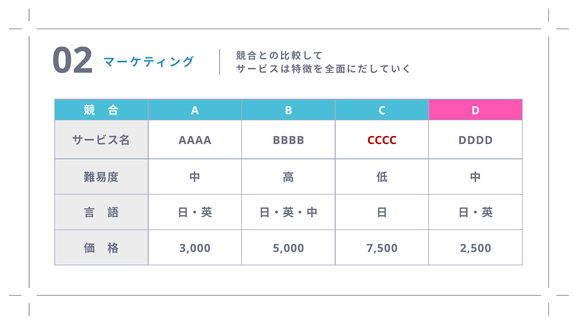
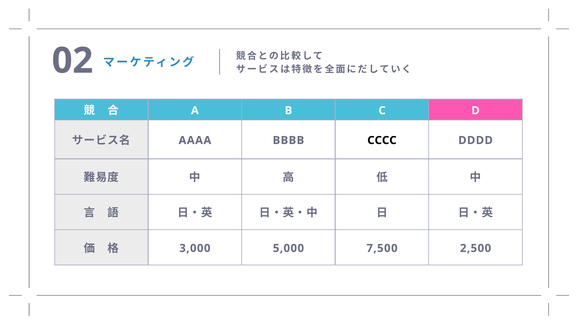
CCCC colour: red -> black (382, 140)
